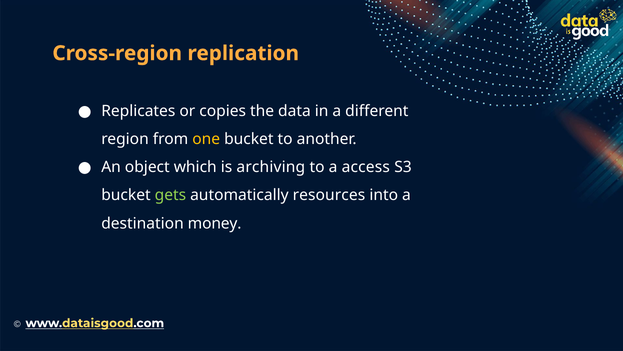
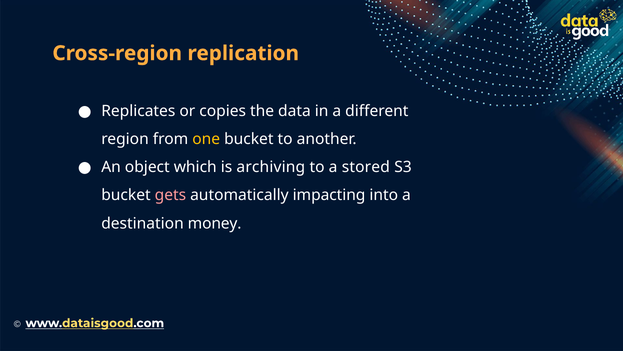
access: access -> stored (366, 167)
gets colour: light green -> pink (170, 195)
resources: resources -> impacting (329, 195)
